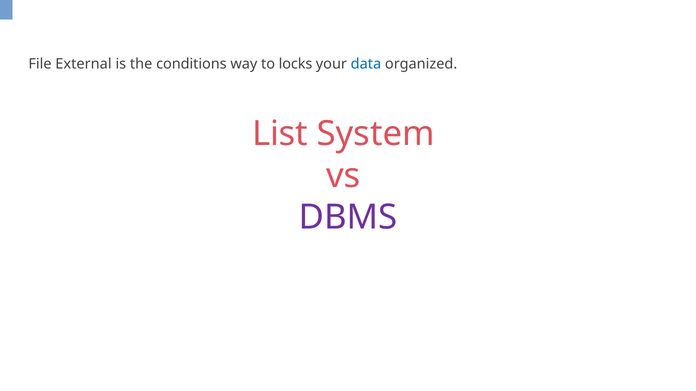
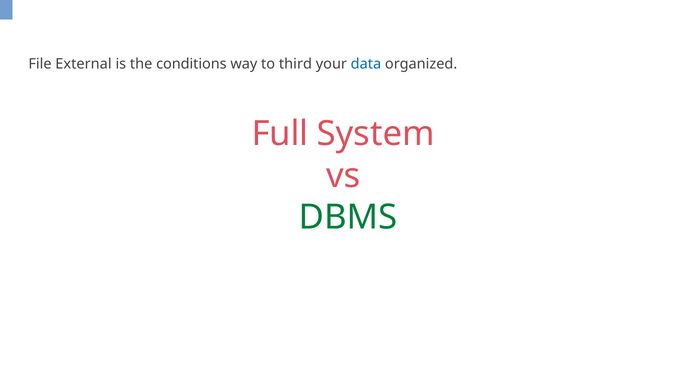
locks: locks -> third (295, 64)
List: List -> Full (280, 134)
DBMS colour: purple -> green (348, 218)
